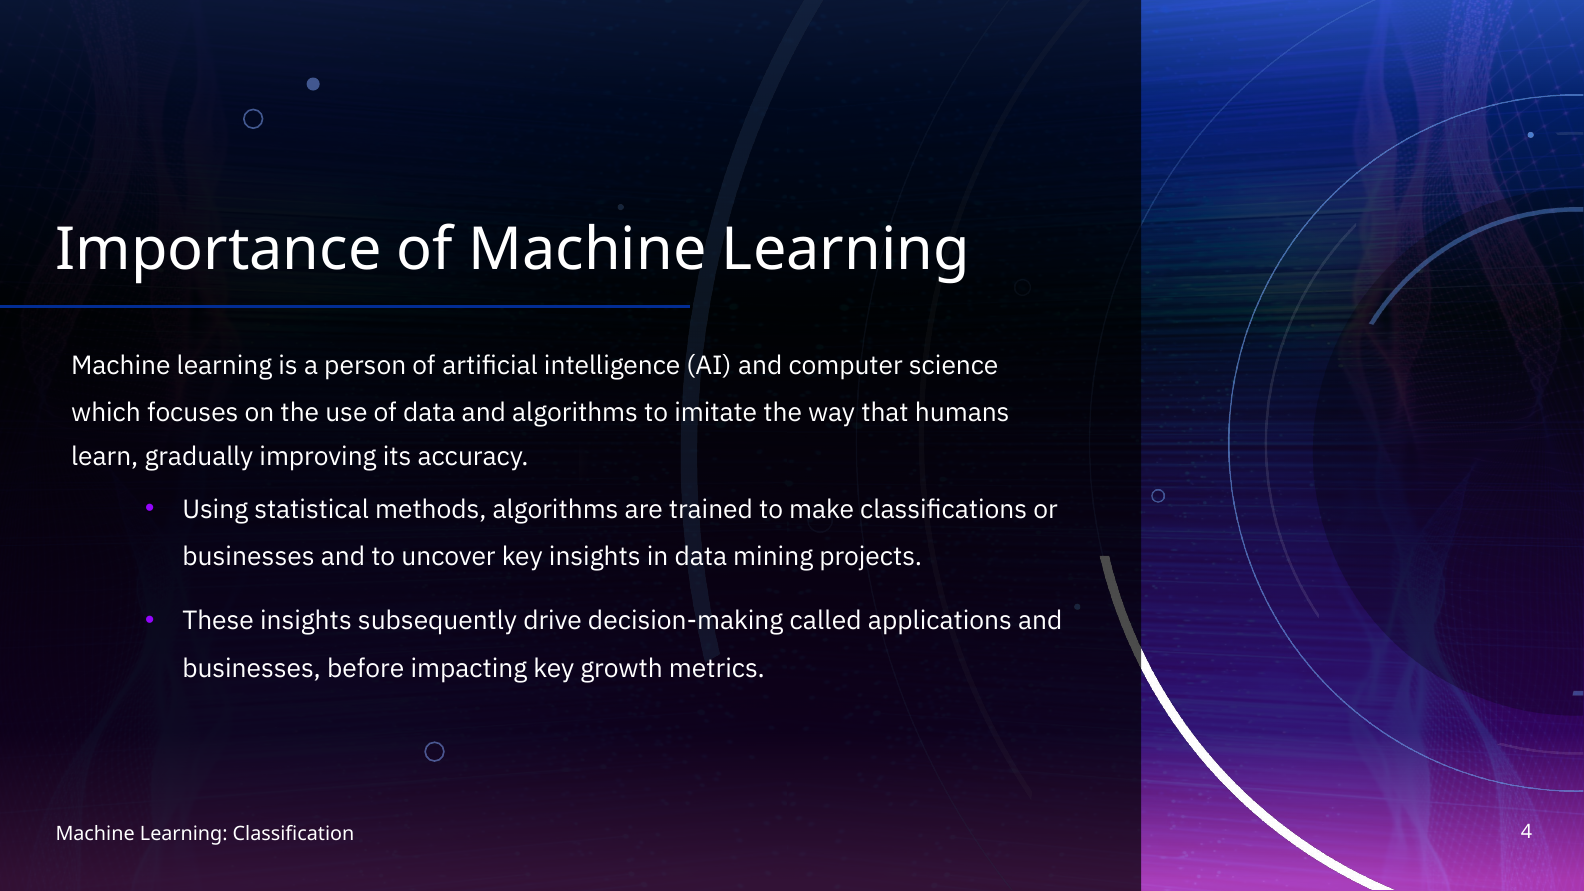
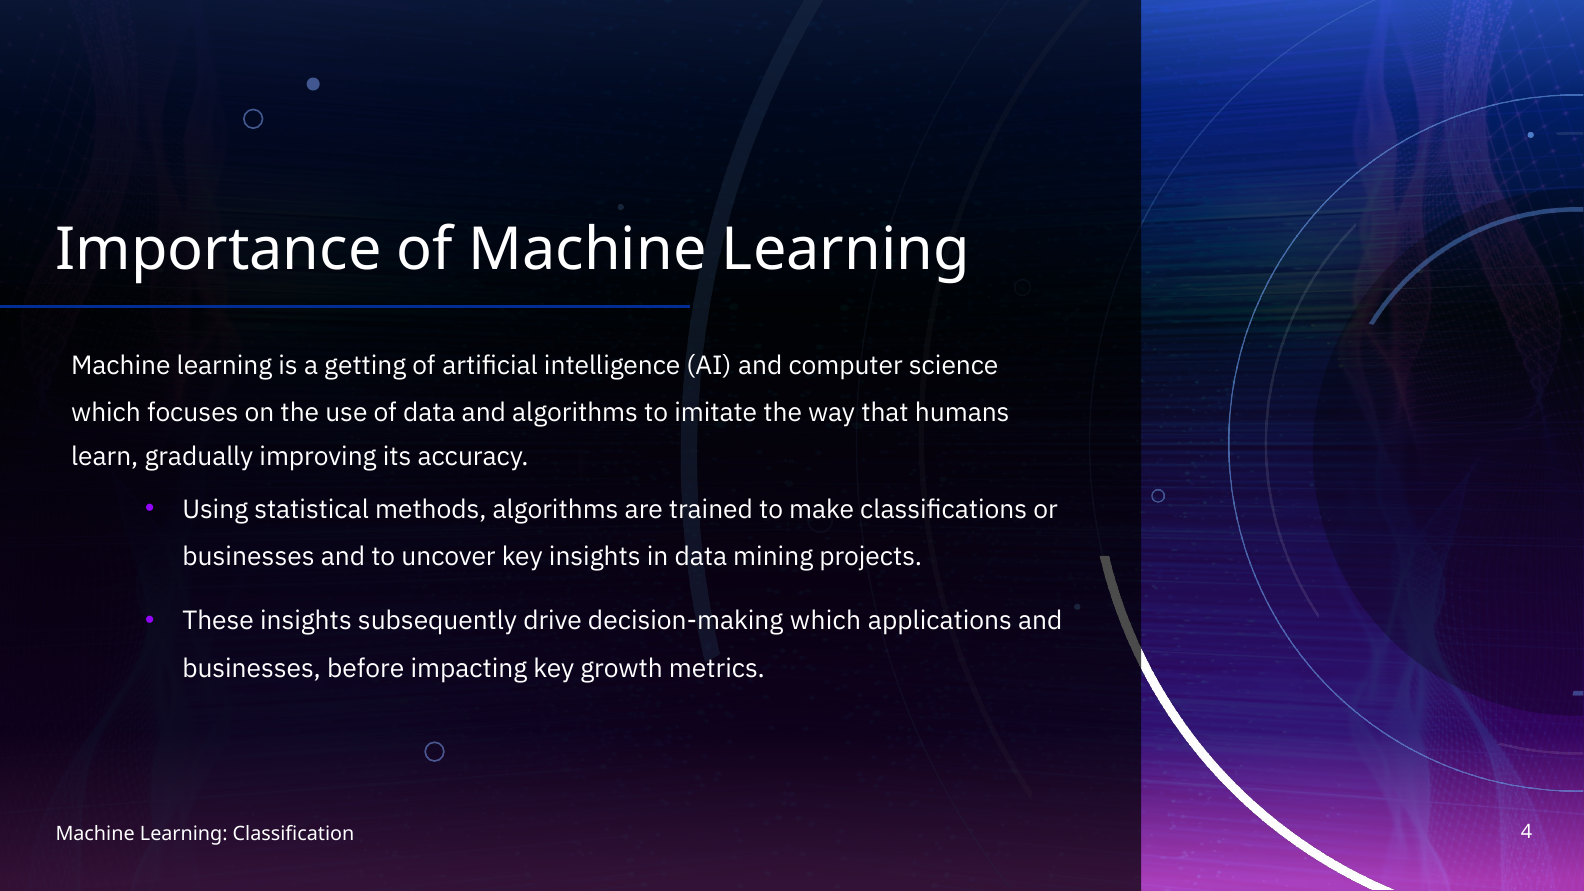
person: person -> getting (365, 366)
decision-making called: called -> which (826, 621)
